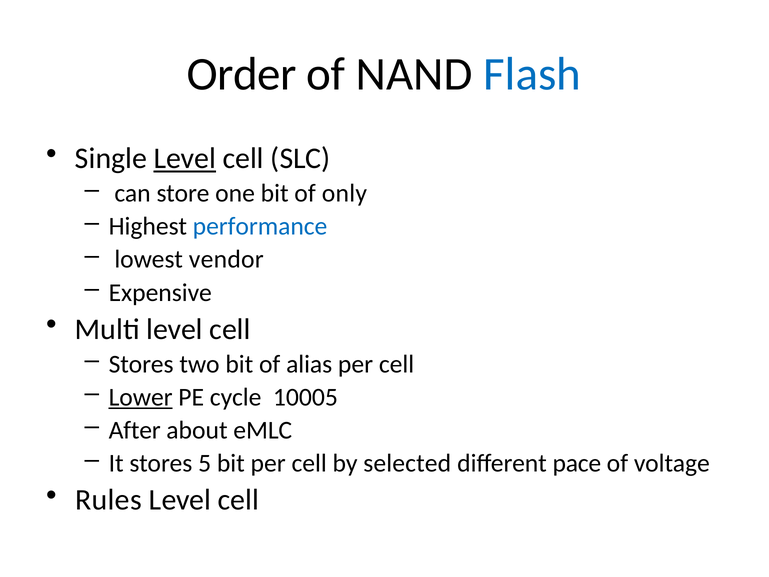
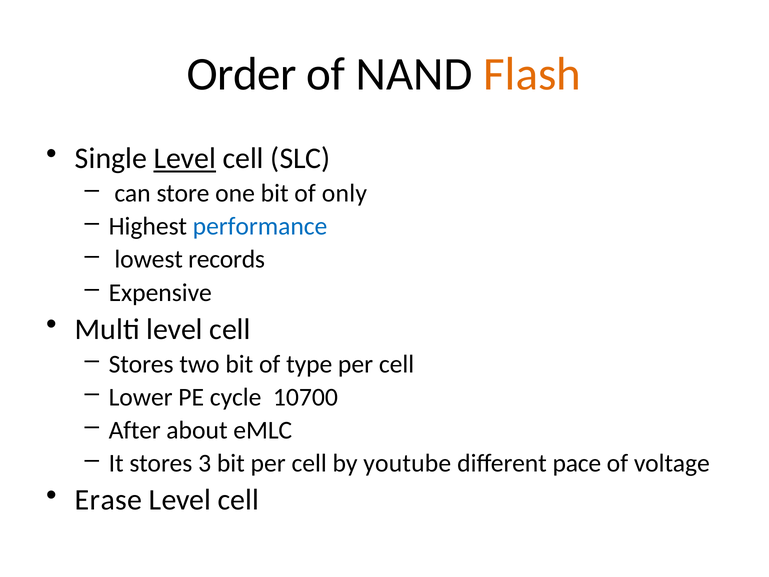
Flash colour: blue -> orange (532, 74)
vendor: vendor -> records (227, 259)
alias: alias -> type (309, 364)
Lower underline: present -> none (141, 397)
10005: 10005 -> 10700 (305, 397)
5: 5 -> 3 (205, 463)
selected: selected -> youtube (407, 463)
Rules: Rules -> Erase (108, 500)
